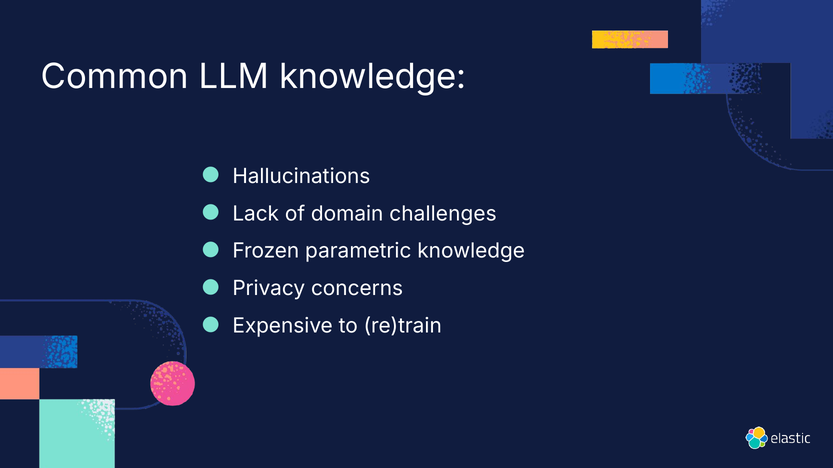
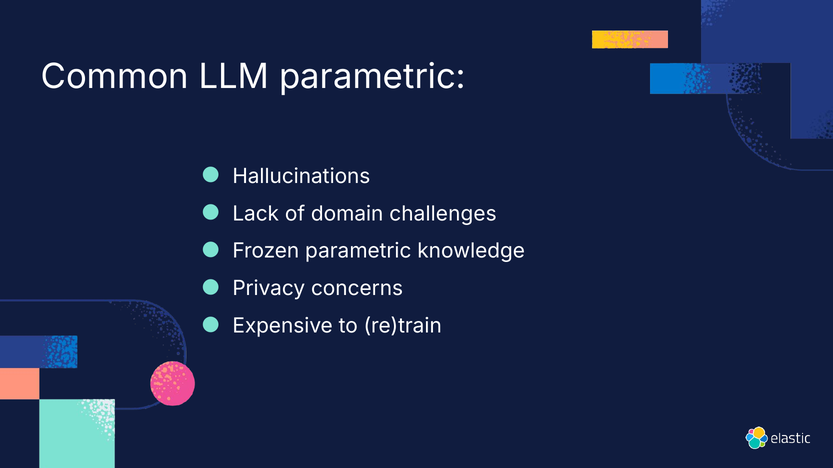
LLM knowledge: knowledge -> parametric (373, 77)
